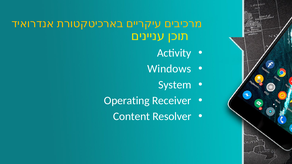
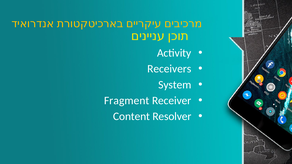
Windows: Windows -> Receivers (169, 69)
Operating: Operating -> Fragment (127, 101)
